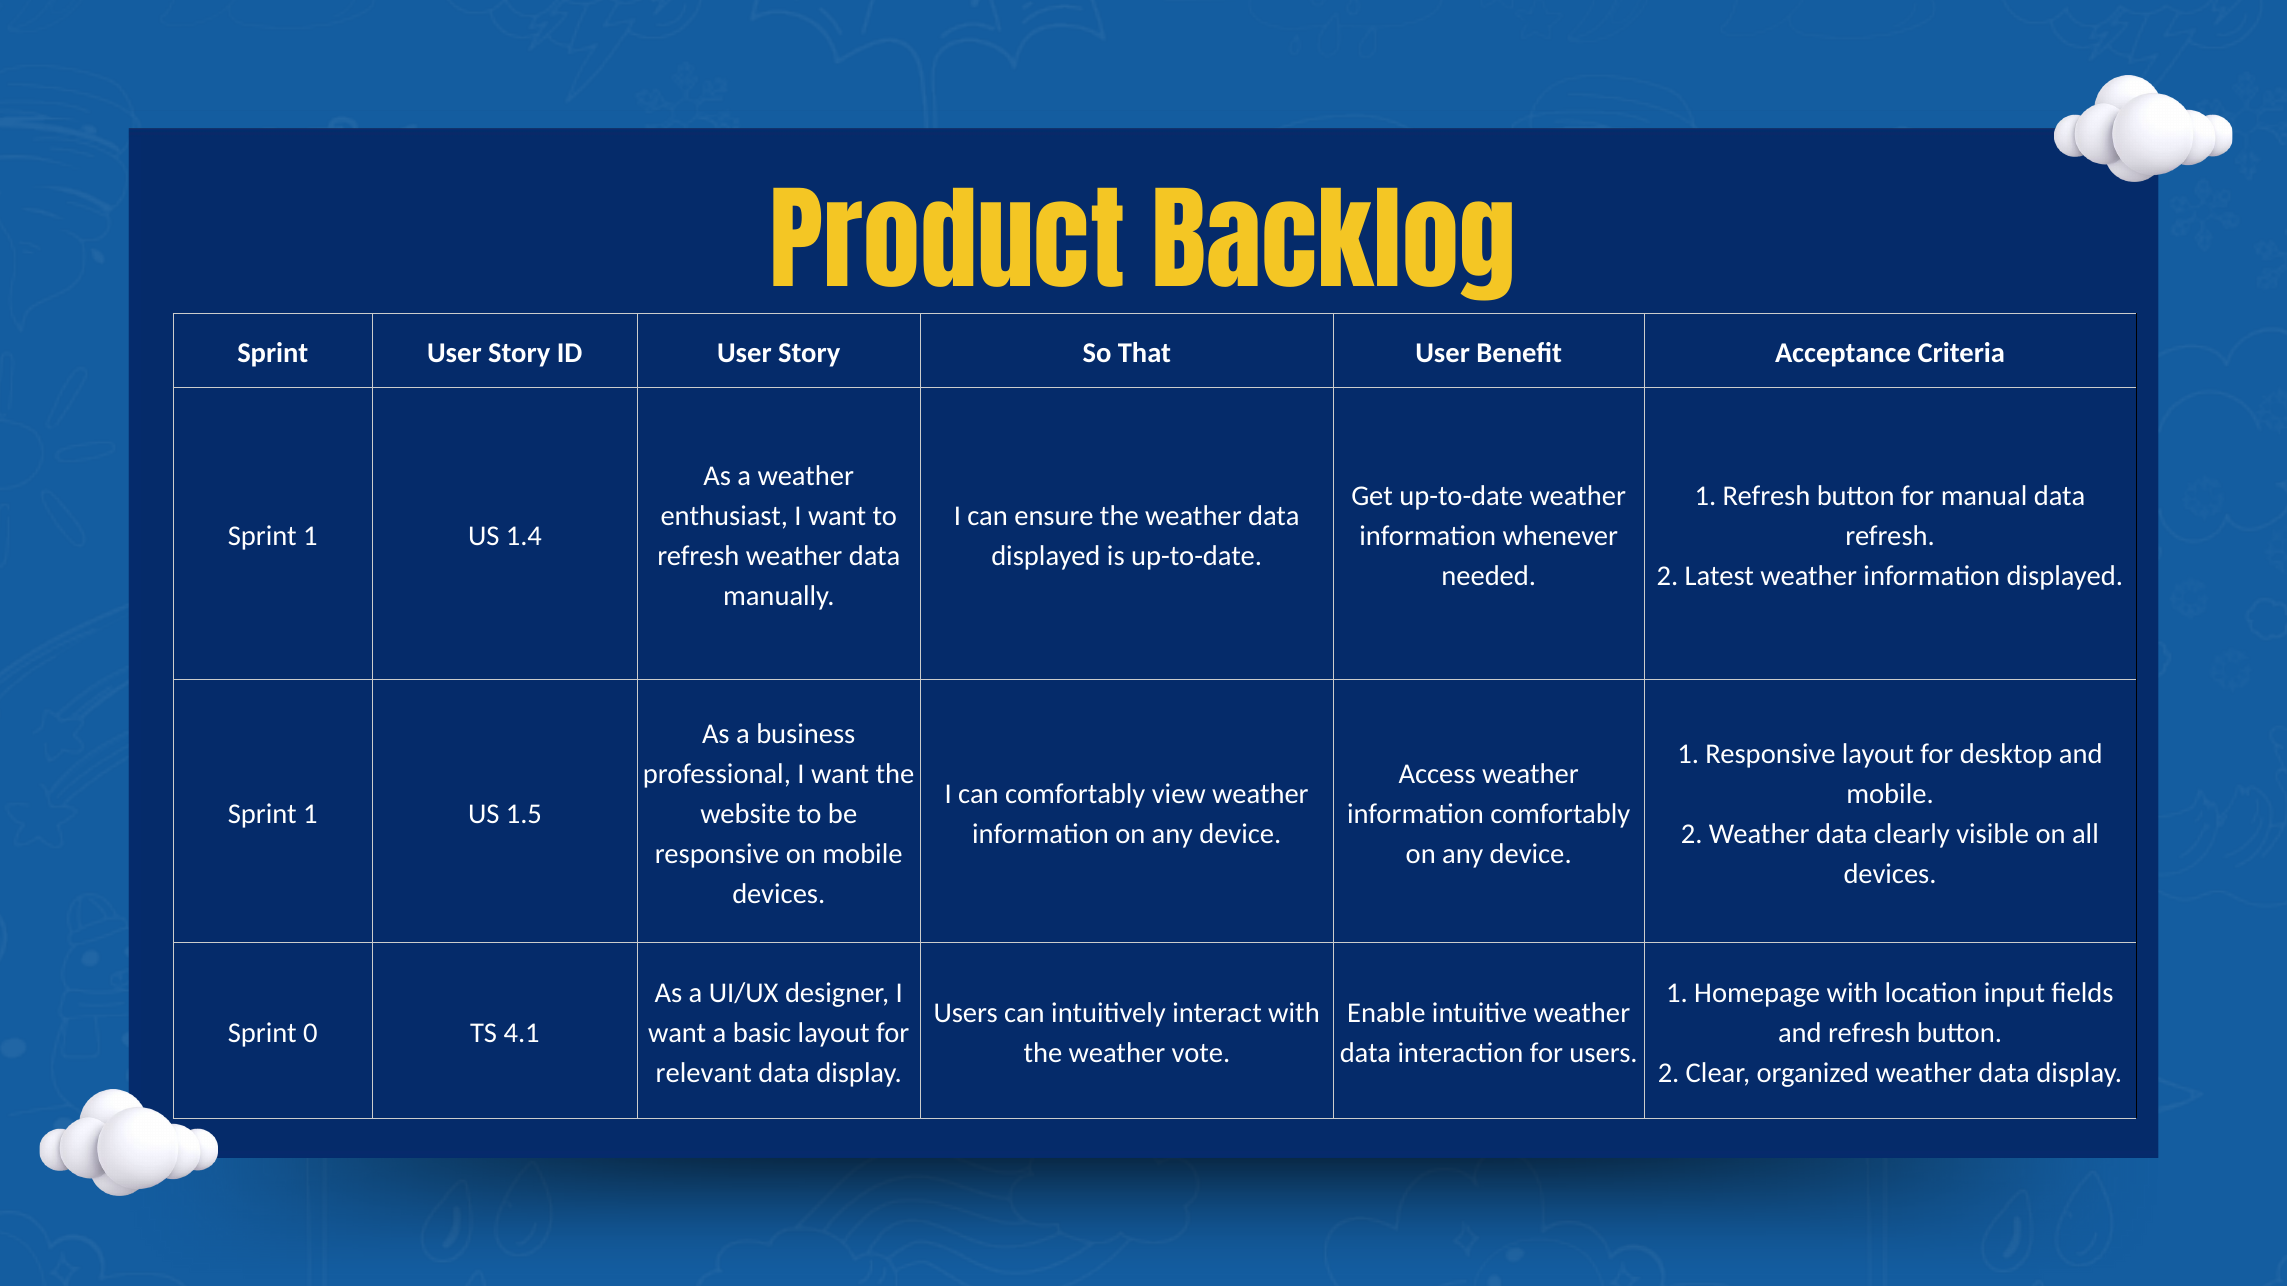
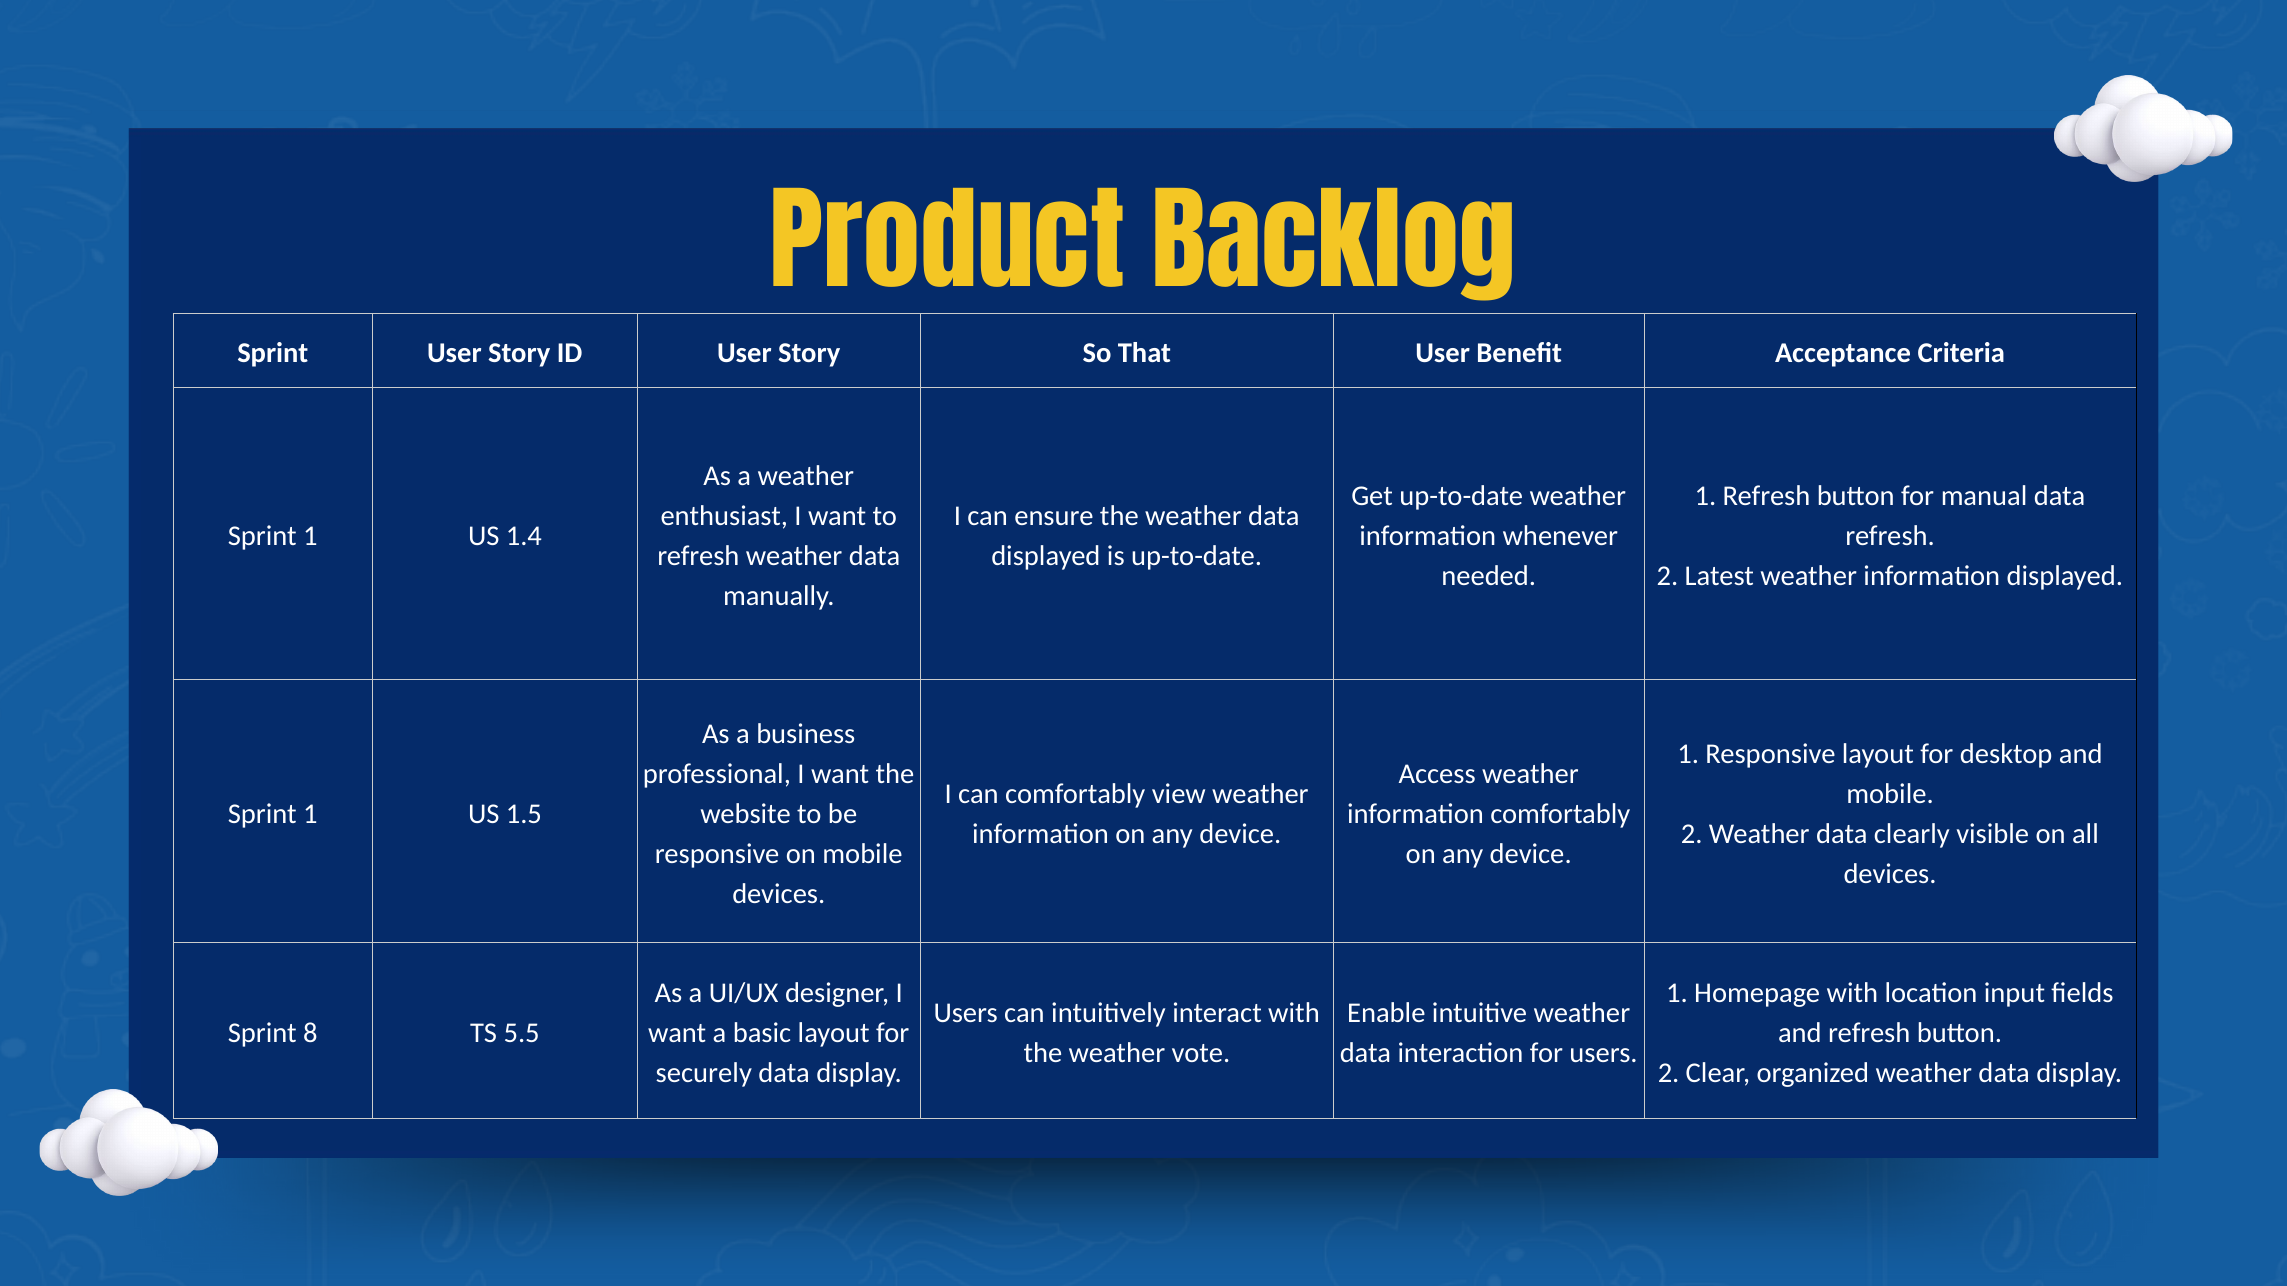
0: 0 -> 8 (310, 1034)
4.1: 4.1 -> 5.5 (522, 1034)
relevant: relevant -> securely (704, 1074)
